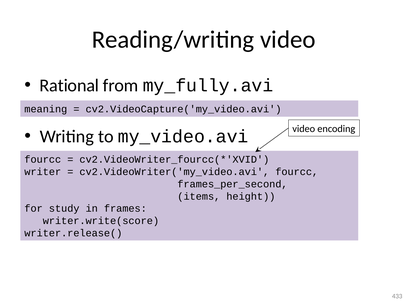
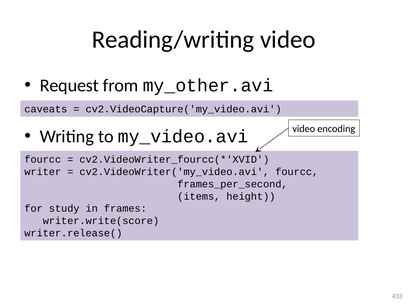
Rational: Rational -> Request (69, 86)
my_fully.avi: my_fully.avi -> my_other.avi (208, 86)
meaning: meaning -> caveats (46, 109)
